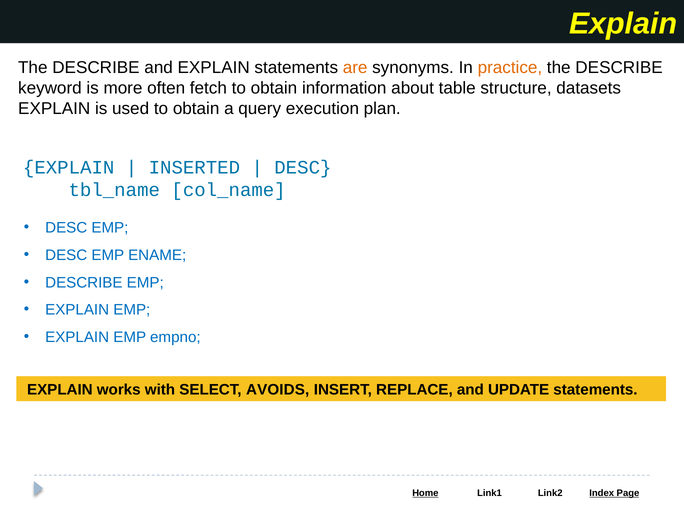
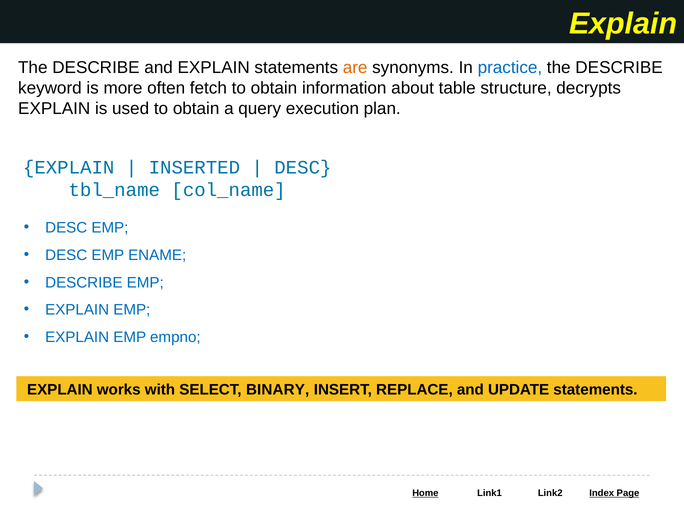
practice colour: orange -> blue (510, 67)
datasets: datasets -> decrypts (589, 88)
AVOIDS: AVOIDS -> BINARY (278, 390)
